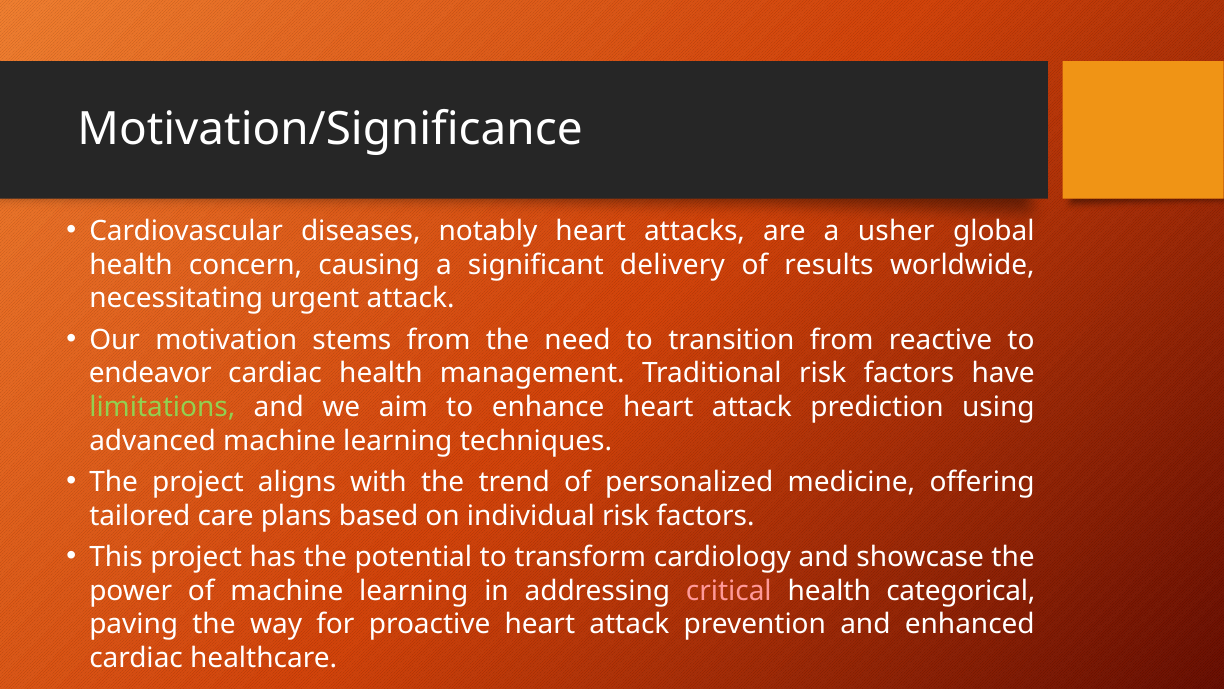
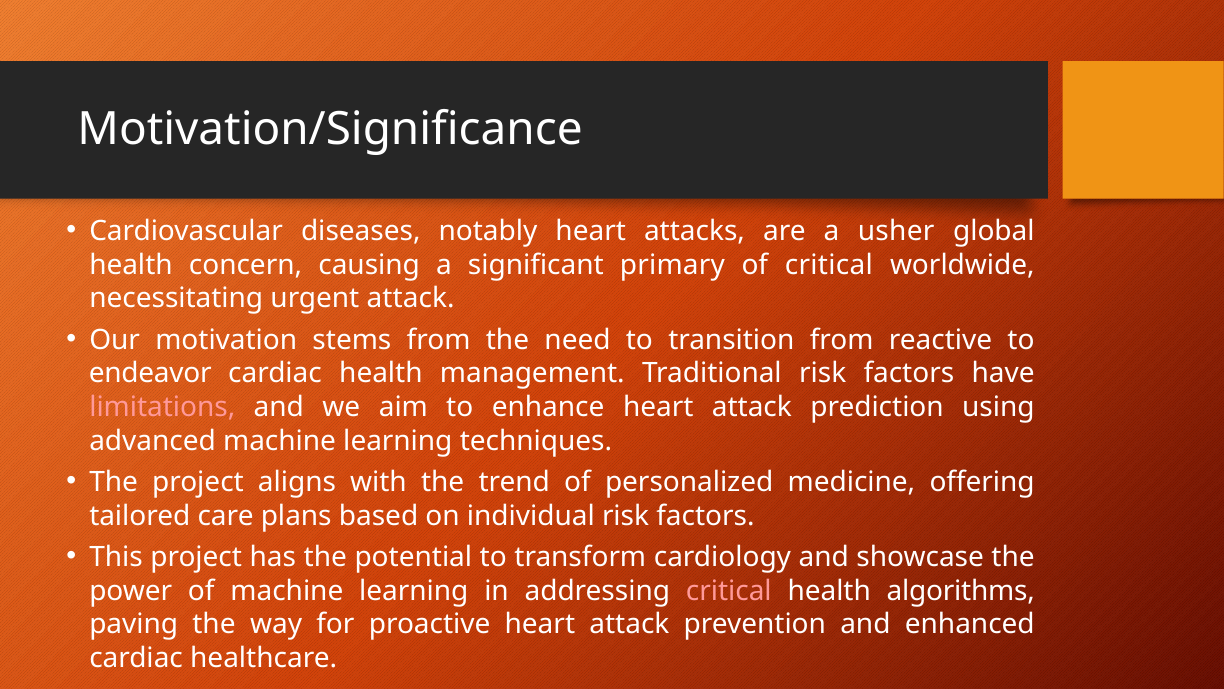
delivery: delivery -> primary (672, 265)
of results: results -> critical (829, 265)
limitations colour: light green -> pink (162, 407)
categorical: categorical -> algorithms (961, 590)
